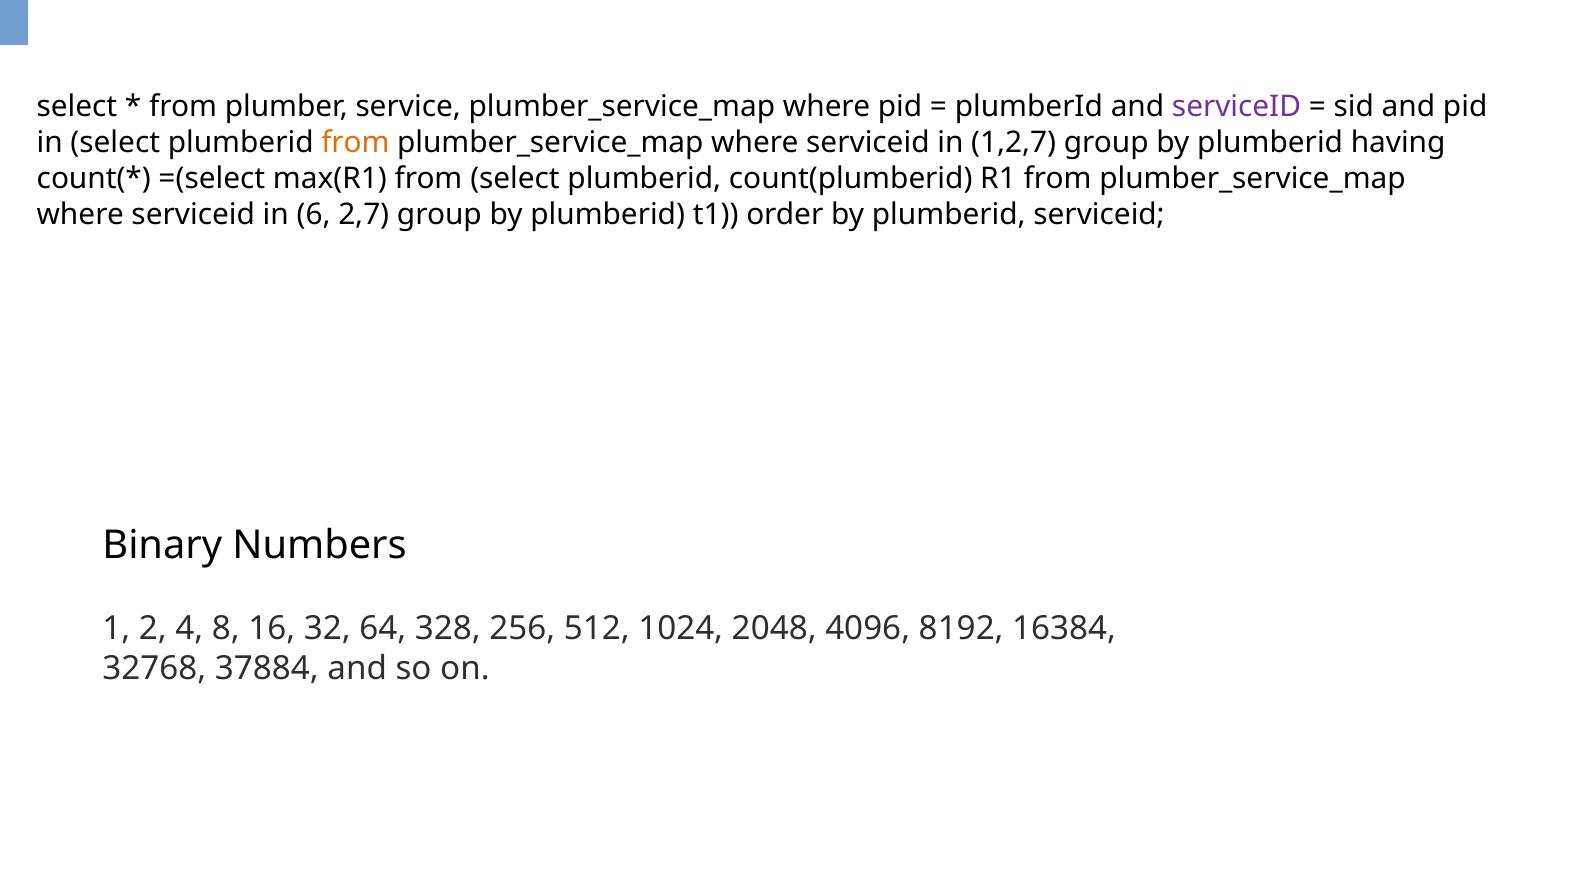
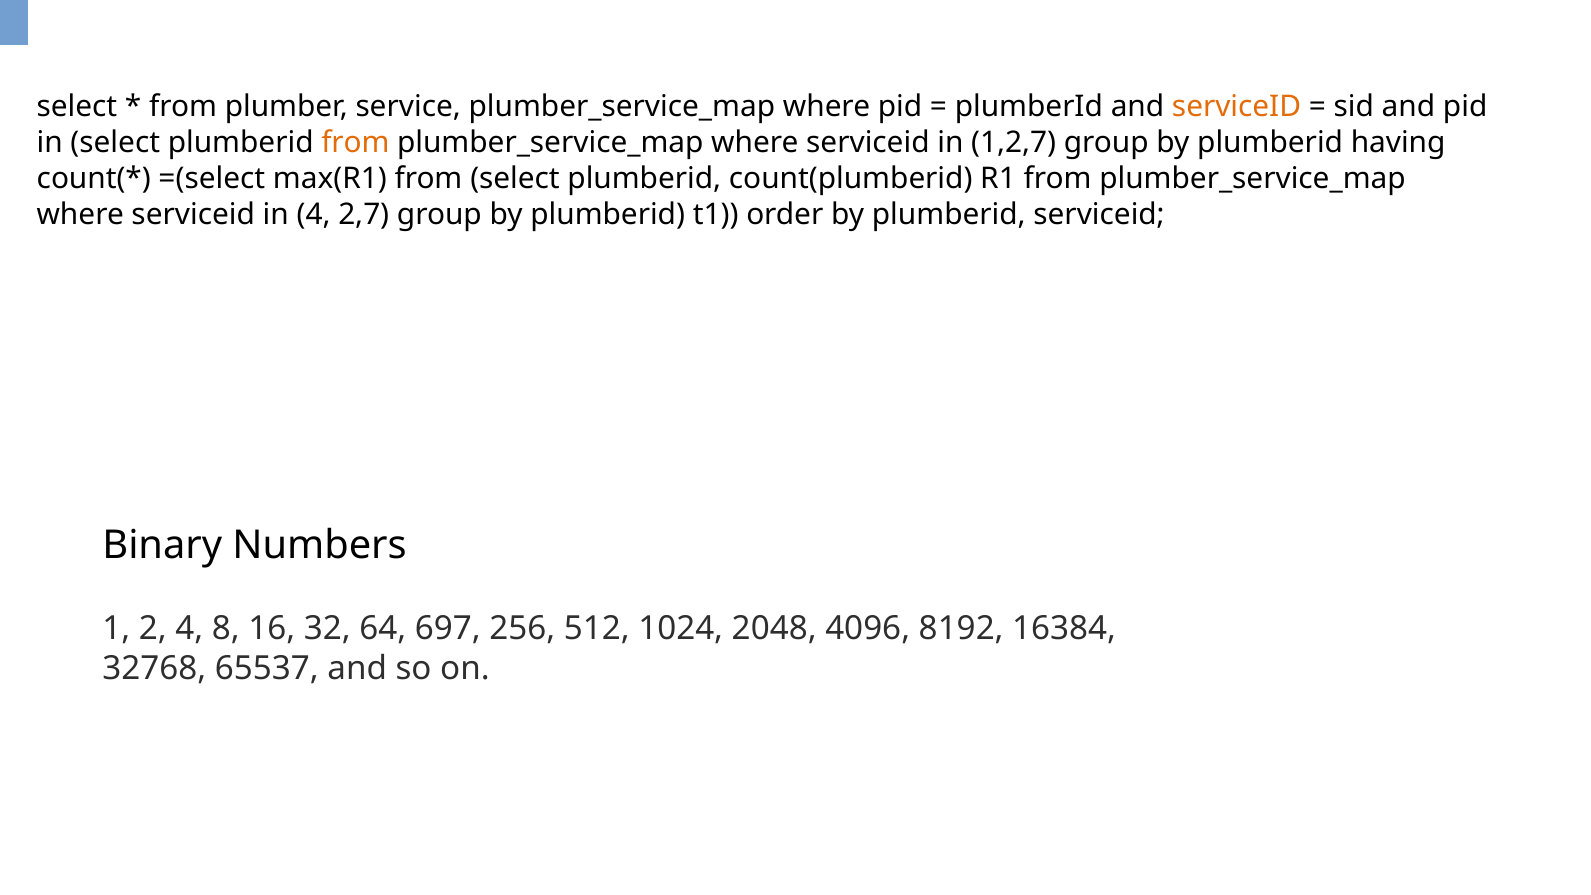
serviceID colour: purple -> orange (1237, 107)
in 6: 6 -> 4 (314, 214)
328: 328 -> 697 (448, 629)
37884: 37884 -> 65537 (267, 669)
